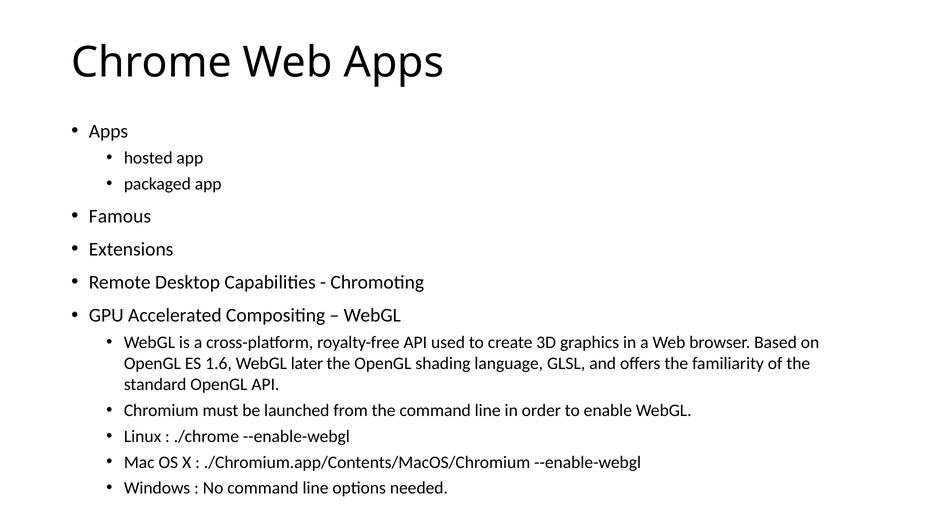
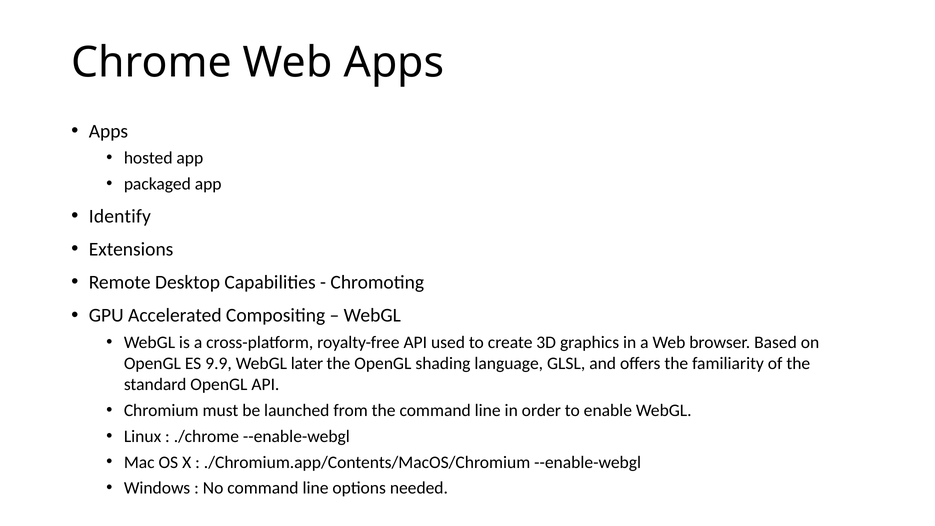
Famous: Famous -> Identify (120, 216)
1.6: 1.6 -> 9.9 (219, 363)
